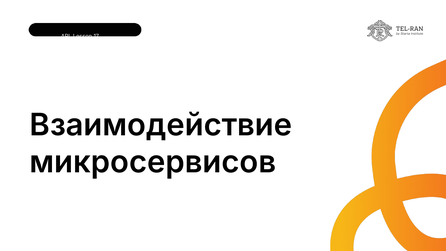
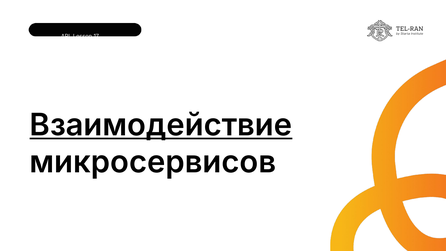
Взаимодействие underline: none -> present (161, 125)
